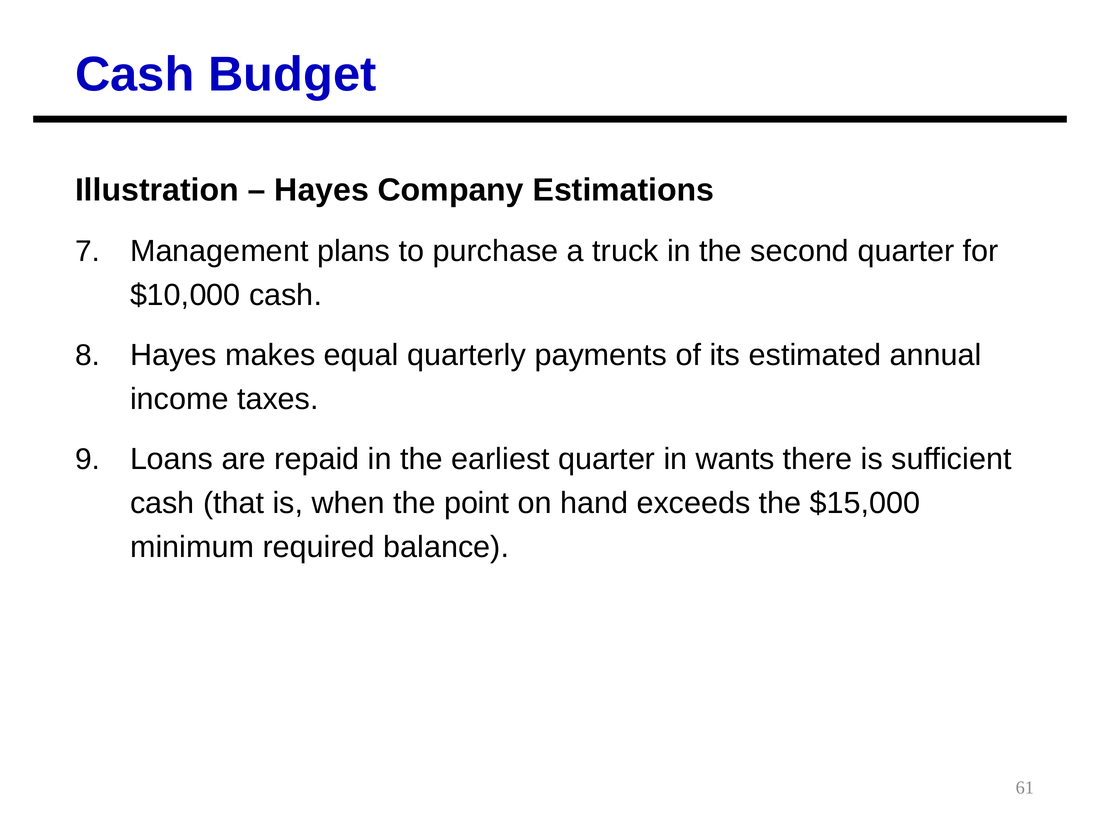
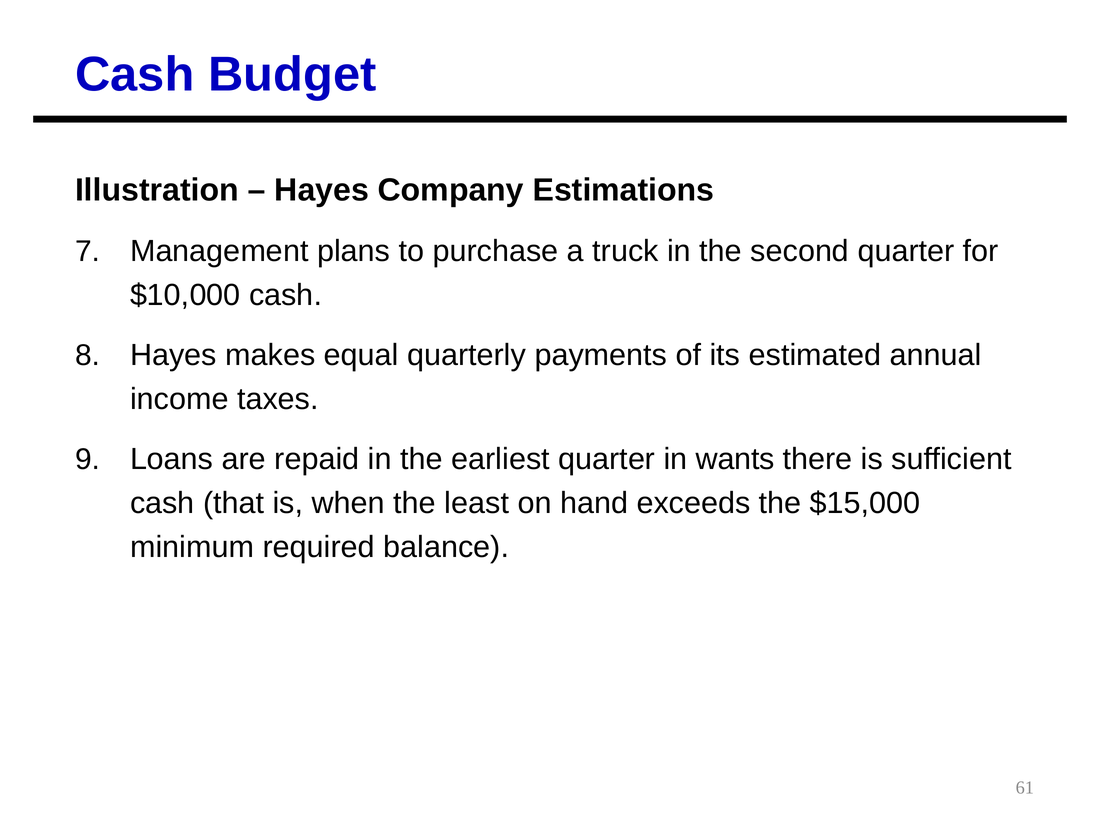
point: point -> least (477, 503)
